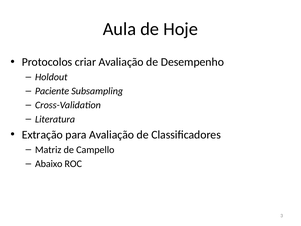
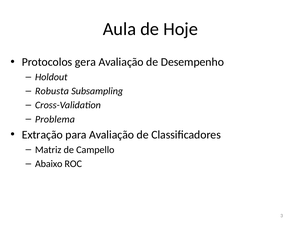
criar: criar -> gera (85, 62)
Paciente: Paciente -> Robusta (52, 91)
Literatura: Literatura -> Problema (55, 119)
